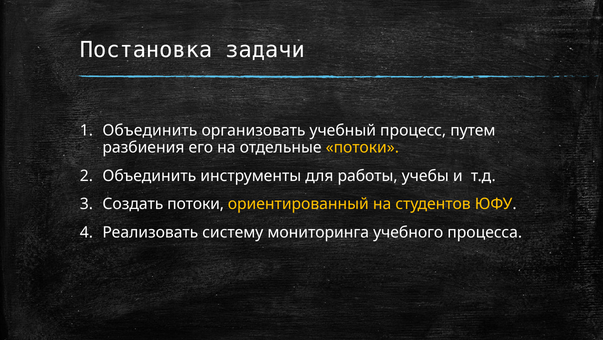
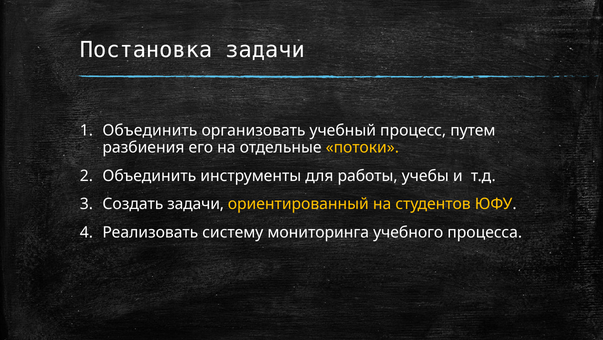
Создать потоки: потоки -> задачи (196, 204)
